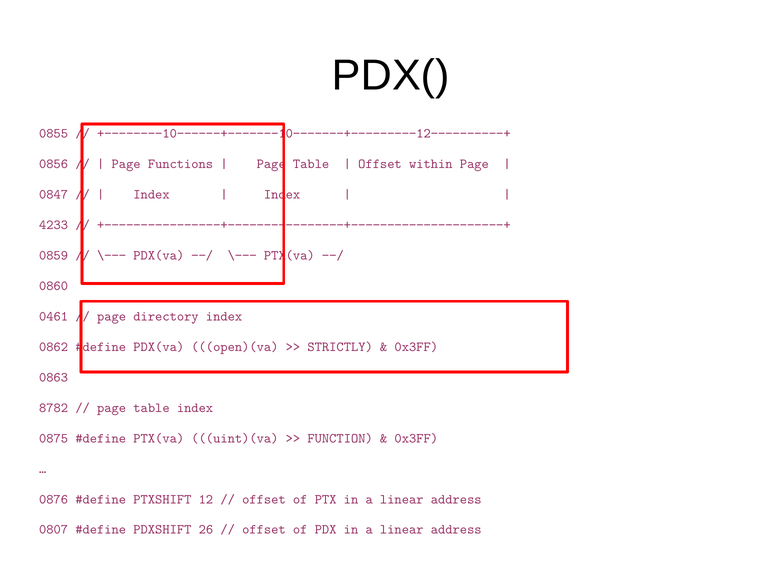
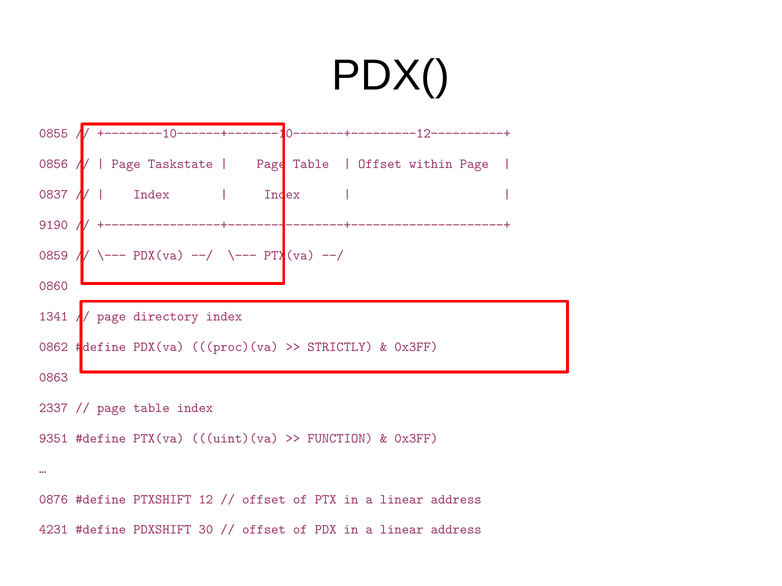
Functions: Functions -> Taskstate (180, 164)
0847: 0847 -> 0837 (54, 194)
4233: 4233 -> 9190 (54, 225)
0461: 0461 -> 1341 (54, 316)
open)(va: open)(va -> proc)(va (235, 347)
8782: 8782 -> 2337 (54, 408)
0875: 0875 -> 9351 (54, 438)
0807: 0807 -> 4231 (54, 530)
26: 26 -> 30 (206, 530)
